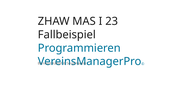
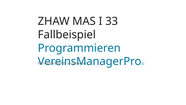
23: 23 -> 33 (112, 21)
